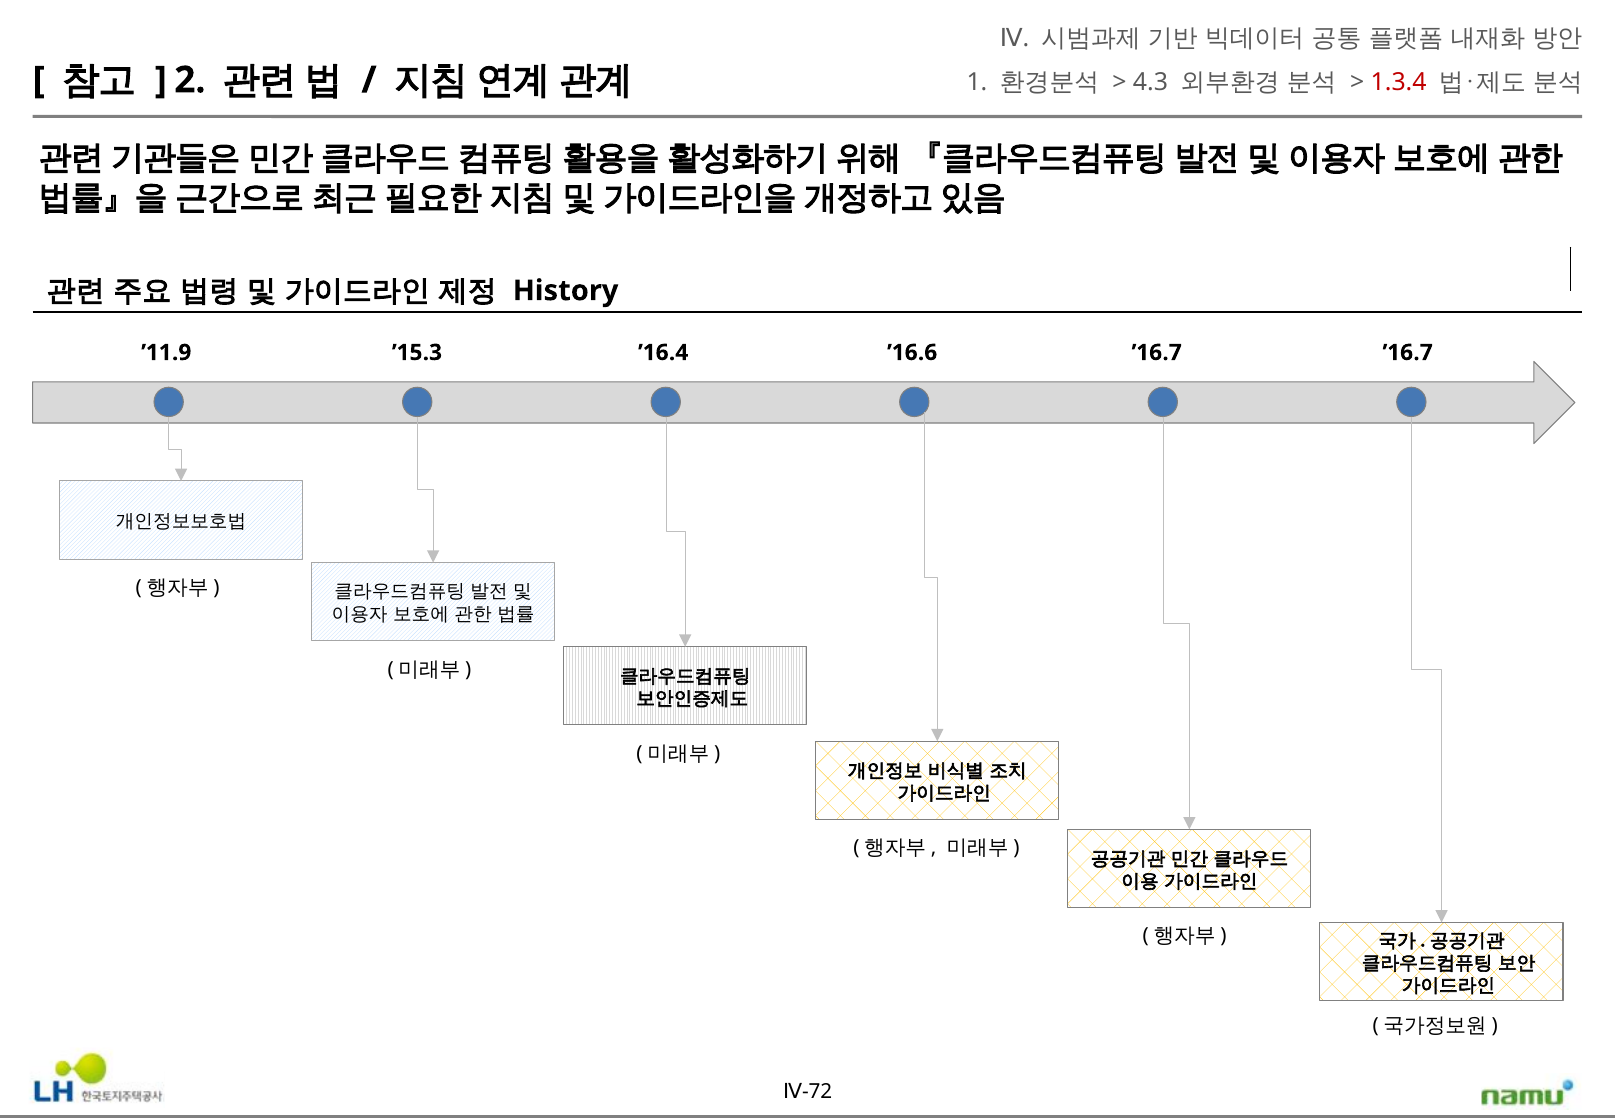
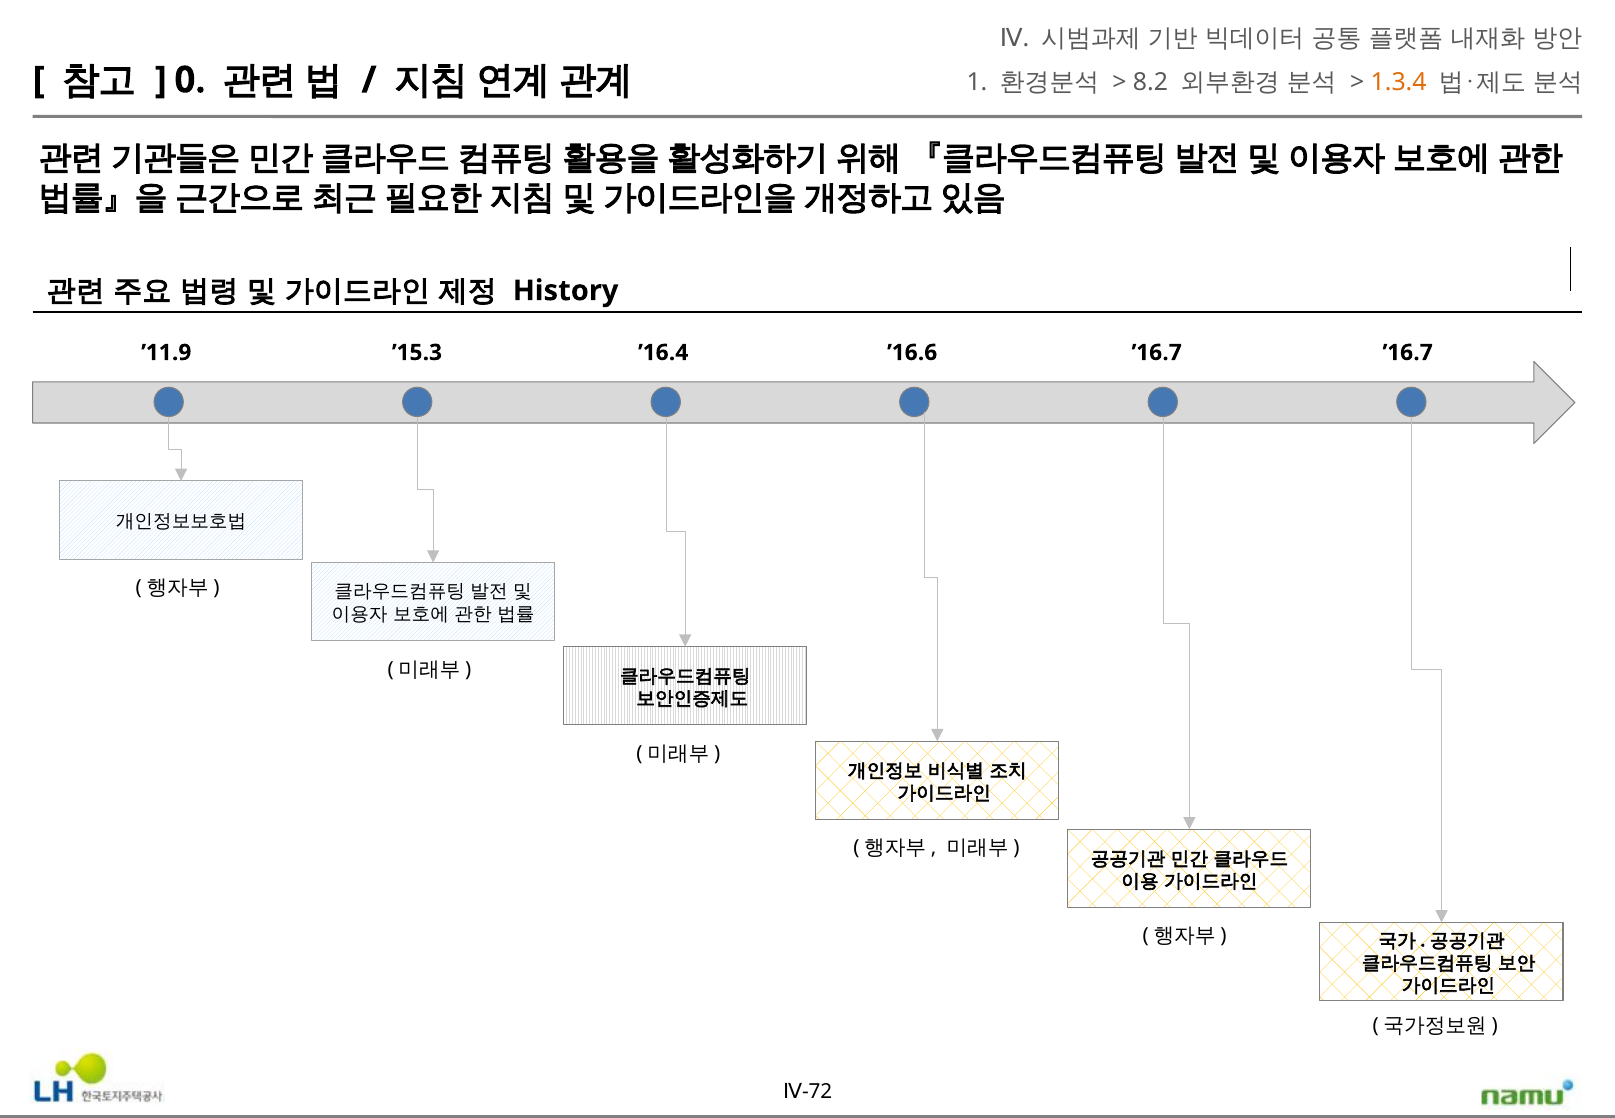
2: 2 -> 0 (190, 80)
4.3: 4.3 -> 8.2 (1150, 82)
1.3.4 colour: red -> orange (1399, 82)
